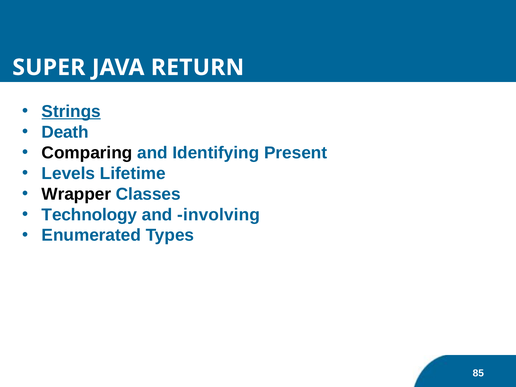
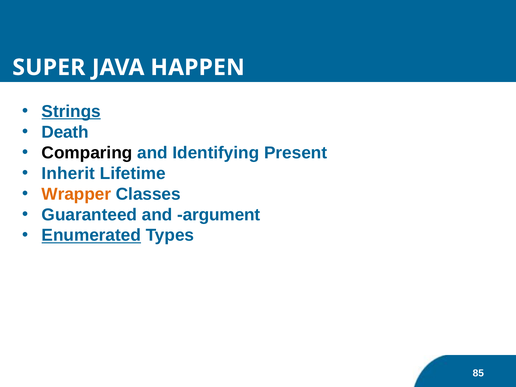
RETURN: RETURN -> HAPPEN (198, 67)
Levels: Levels -> Inherit (68, 173)
Wrapper colour: black -> orange (76, 194)
Technology: Technology -> Guaranteed (89, 215)
involving: involving -> argument (219, 215)
Enumerated underline: none -> present (91, 235)
